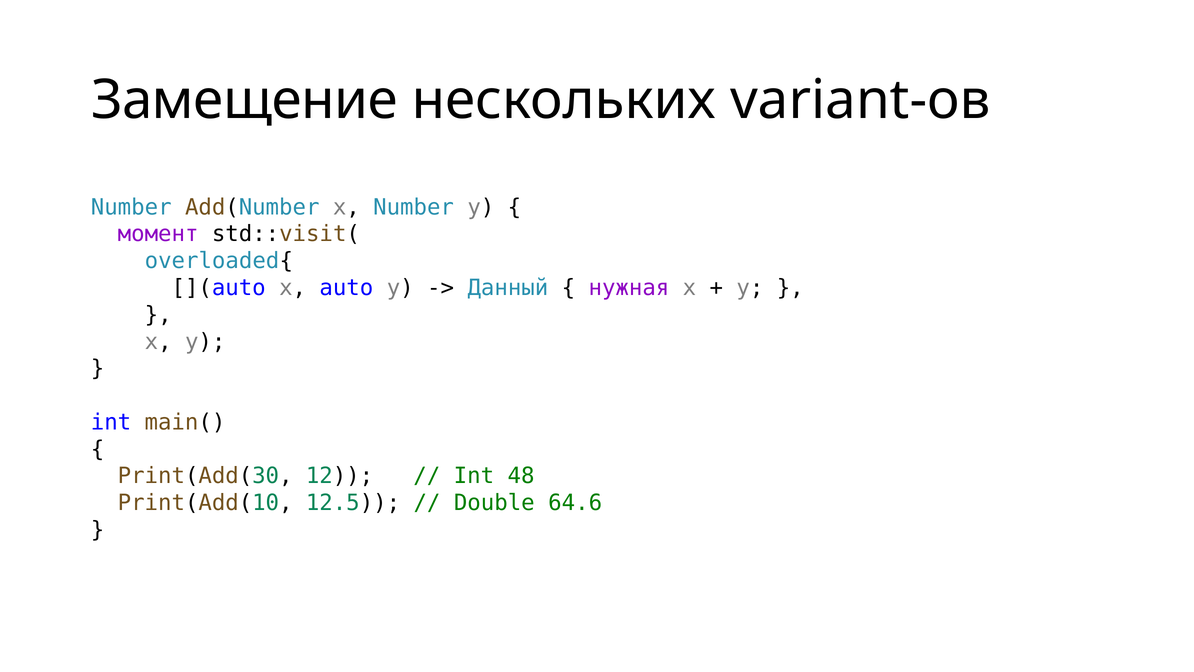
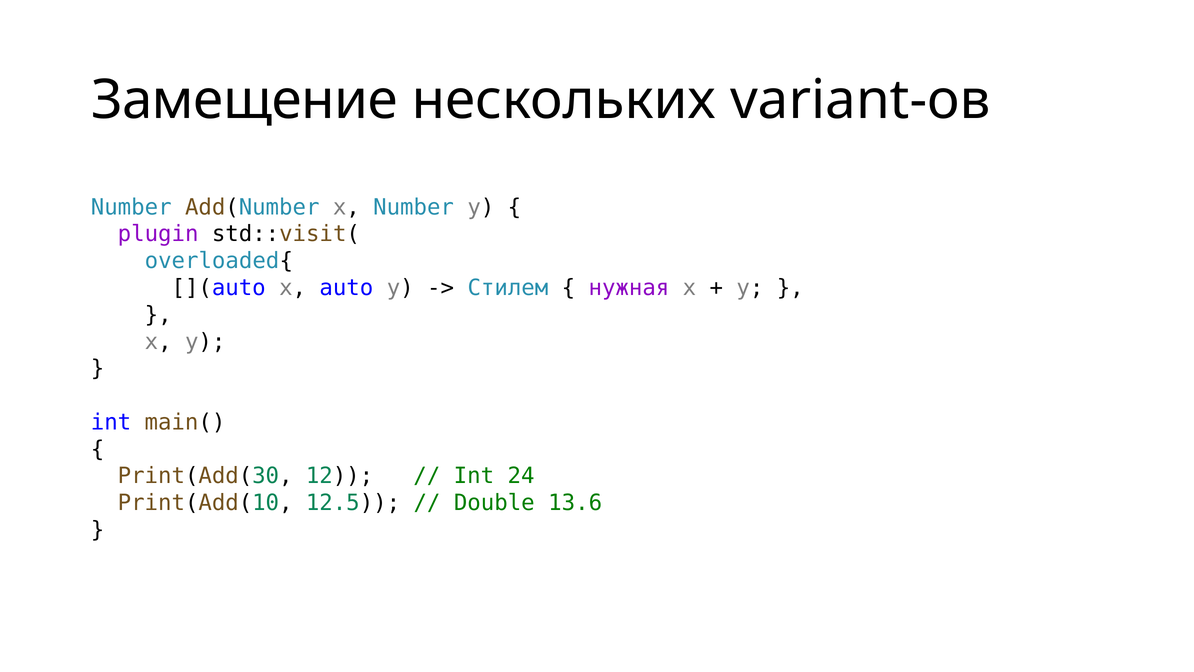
момент: момент -> plugin (158, 234)
Данный: Данный -> Стилем (508, 288)
48: 48 -> 24 (521, 476)
64.6: 64.6 -> 13.6 (575, 503)
